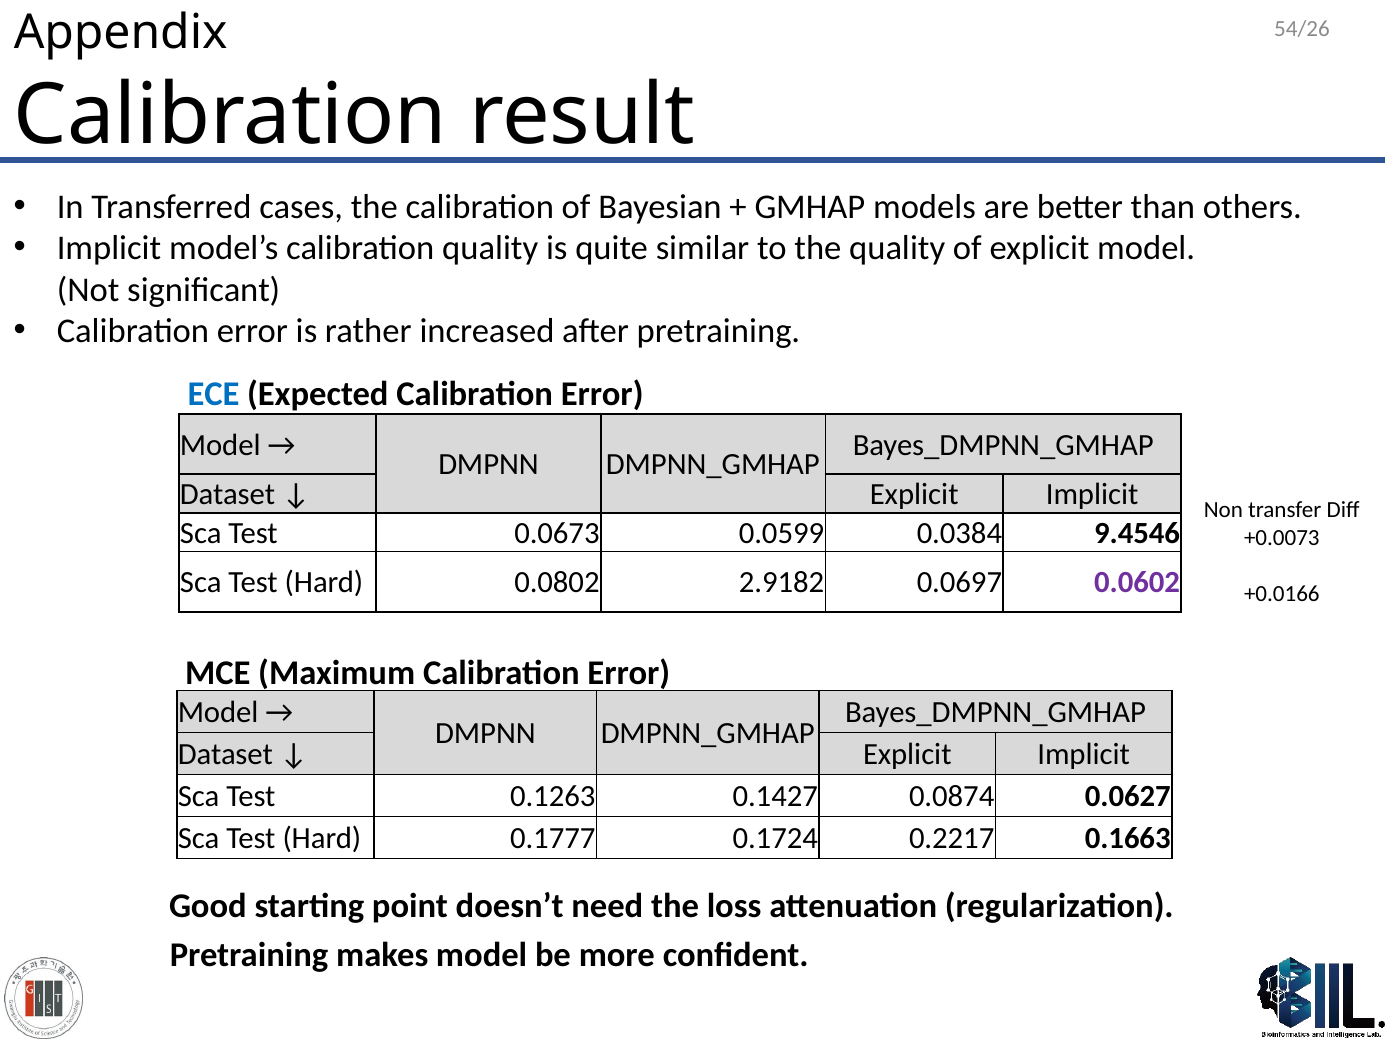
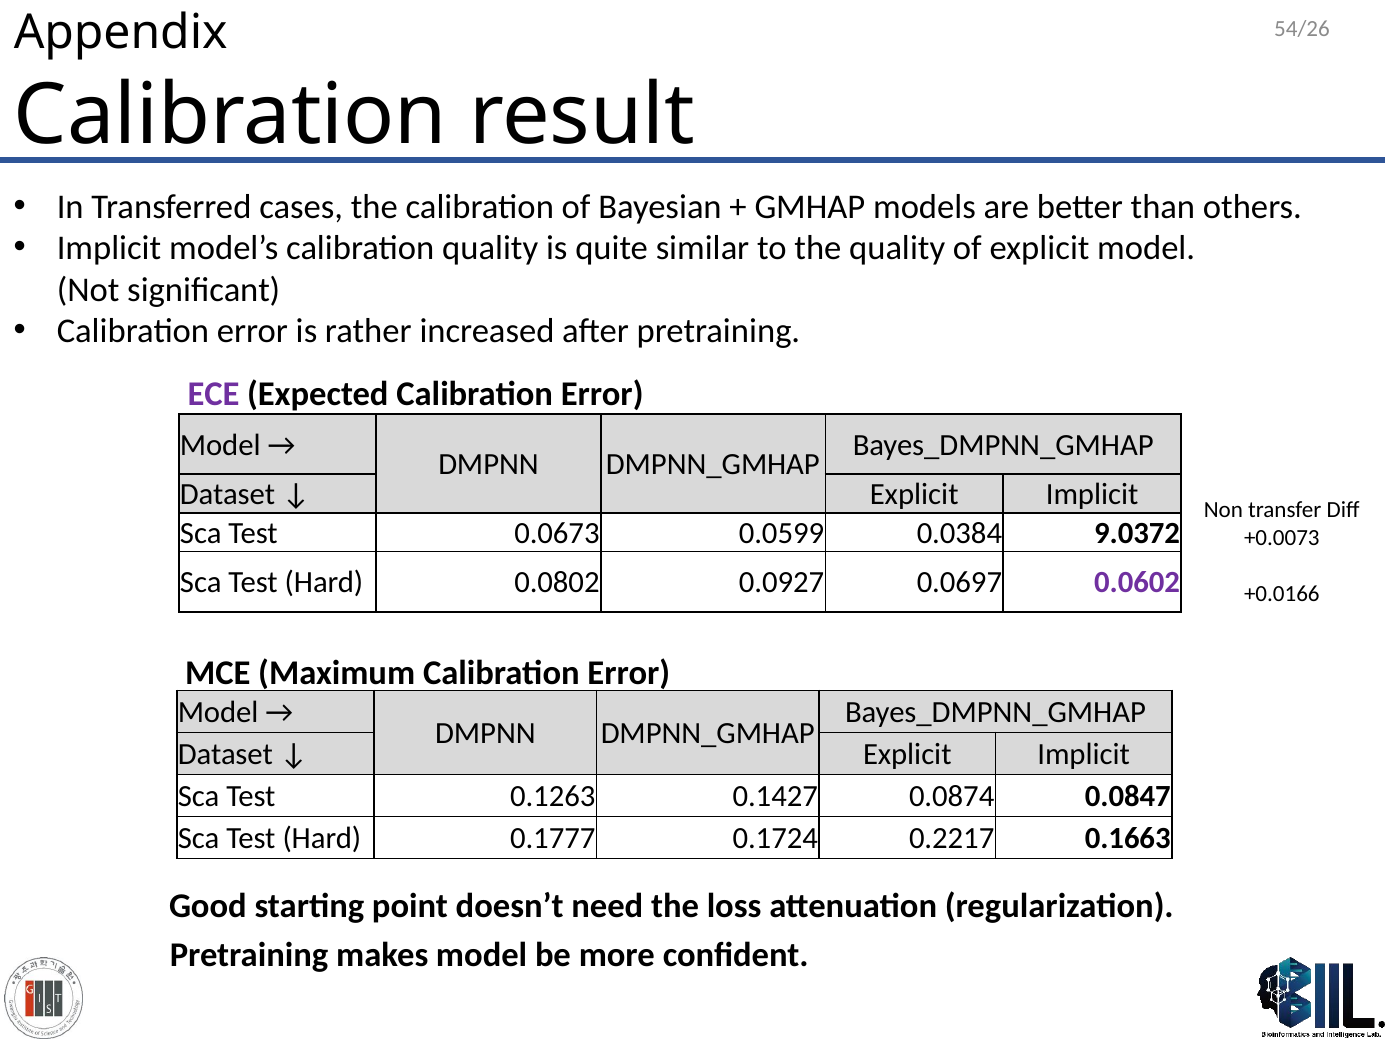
ECE colour: blue -> purple (214, 394)
9.4546: 9.4546 -> 9.0372 (1137, 533)
2.9182: 2.9182 -> 0.0927 (782, 583)
0.0627: 0.0627 -> 0.0847 (1128, 796)
